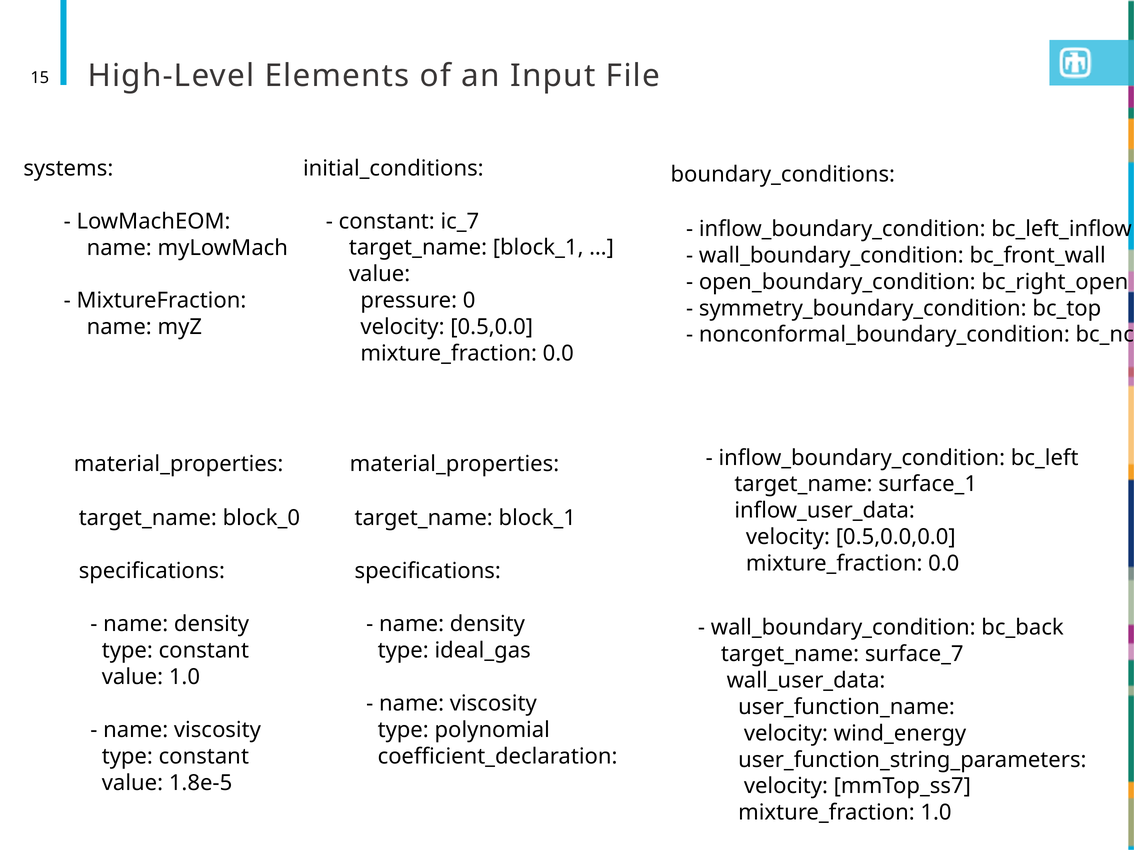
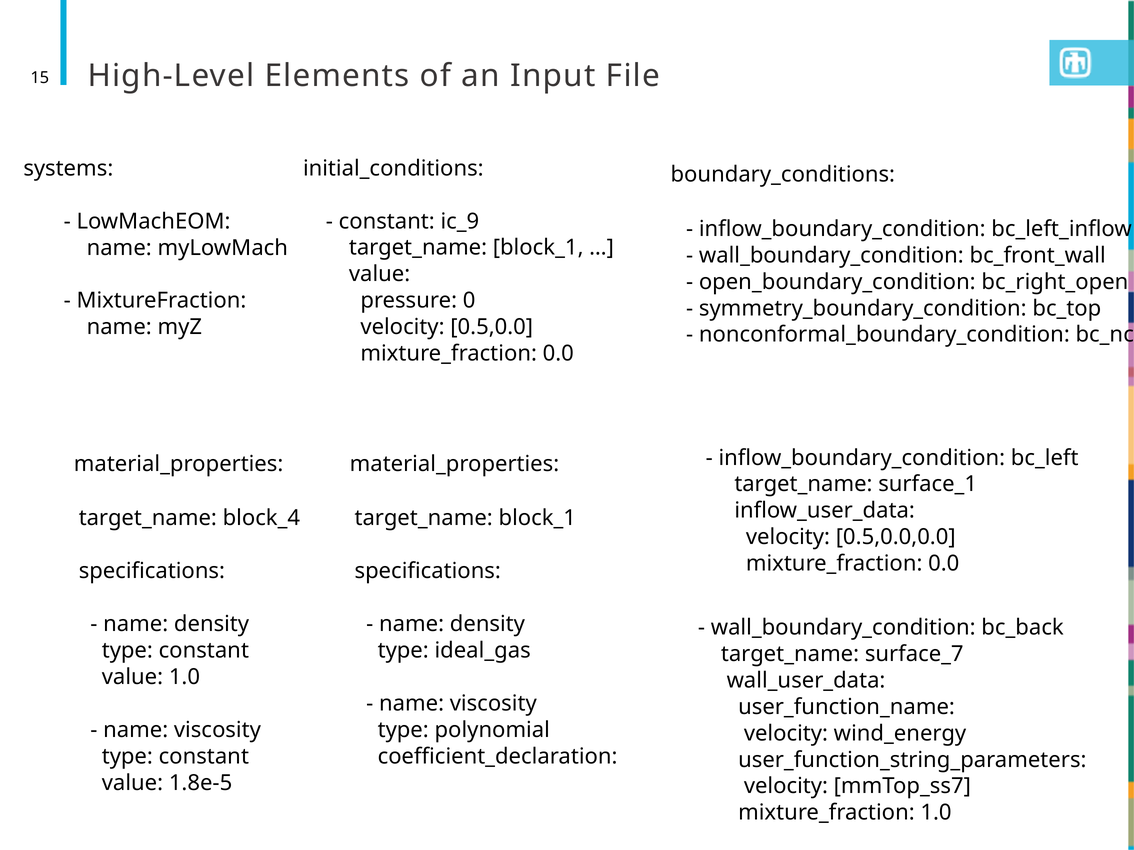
ic_7: ic_7 -> ic_9 (460, 221)
block_0: block_0 -> block_4 (261, 518)
